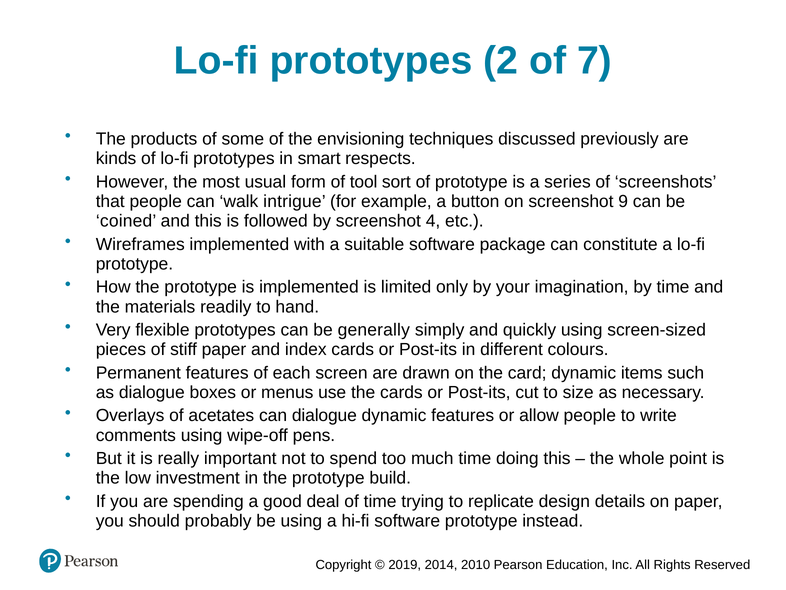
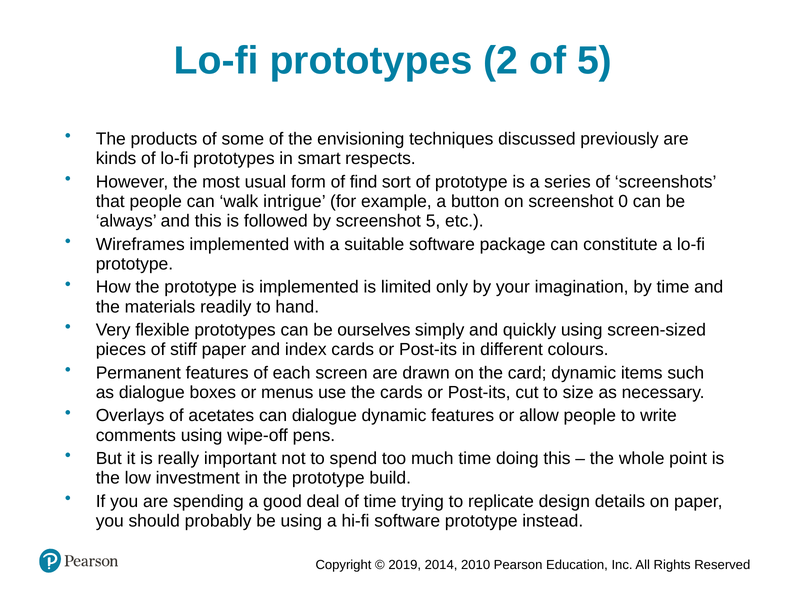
of 7: 7 -> 5 (595, 61)
tool: tool -> find (364, 182)
9: 9 -> 0 (623, 201)
coined: coined -> always (126, 221)
screenshot 4: 4 -> 5 (433, 221)
generally: generally -> ourselves (374, 330)
